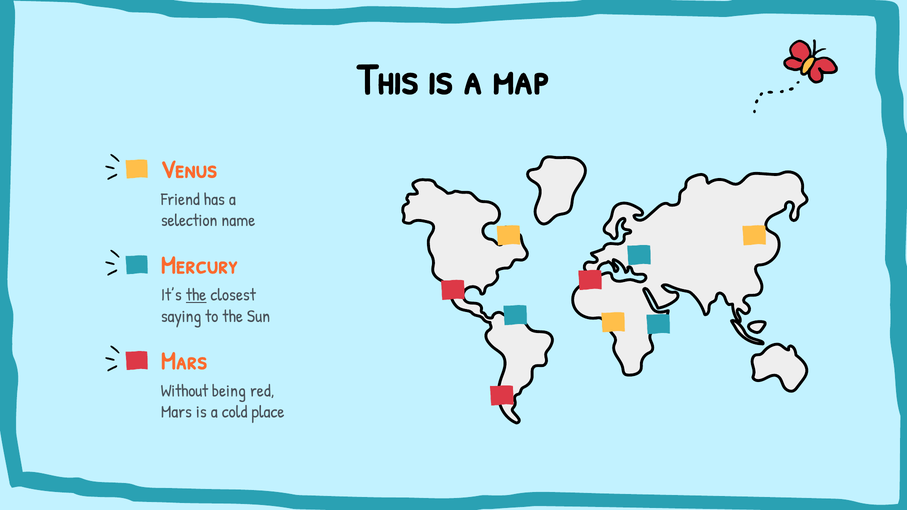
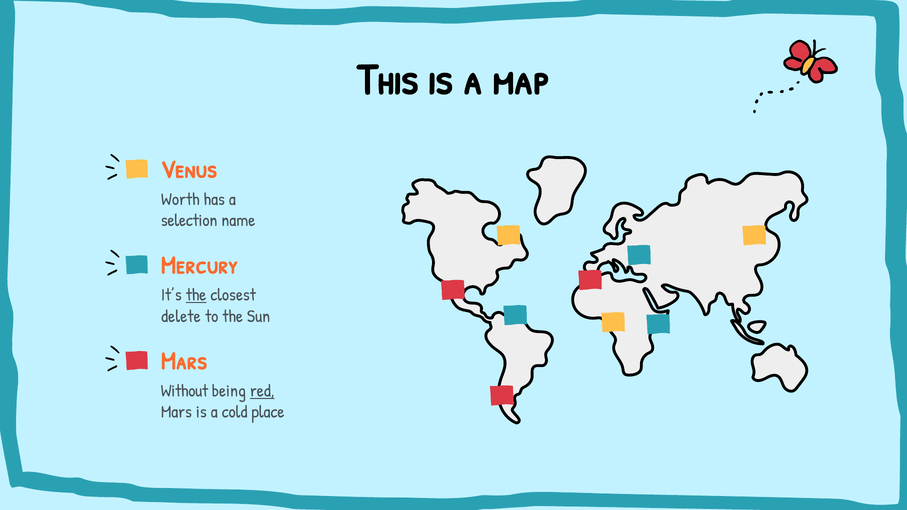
Friend: Friend -> Worth (180, 199)
saying: saying -> delete (181, 316)
red underline: none -> present (262, 391)
